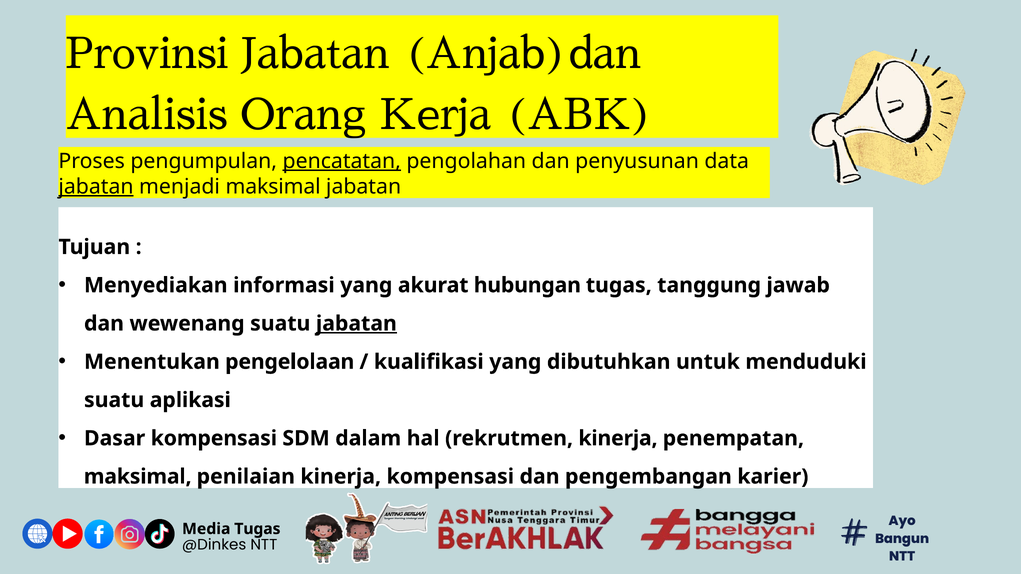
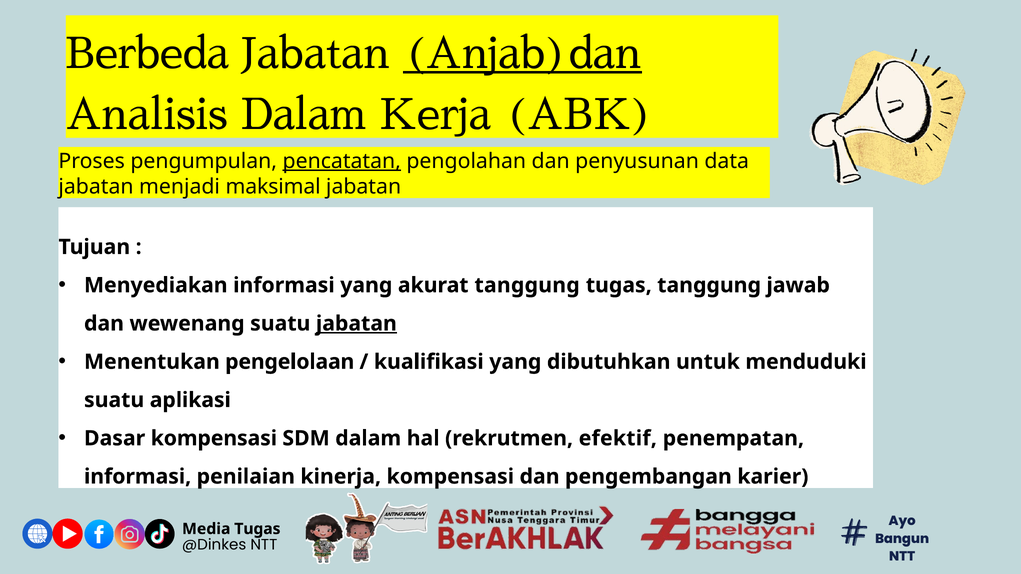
Provinsi: Provinsi -> Berbeda (147, 54)
Anjab)dan underline: none -> present (522, 54)
Analisis Orang: Orang -> Dalam (304, 115)
jabatan underline: present -> none (96, 187)
akurat hubungan: hubungan -> tanggung (527, 285)
rekrutmen kinerja: kinerja -> efektif (618, 439)
maksimal: maksimal -> informasi (138, 477)
